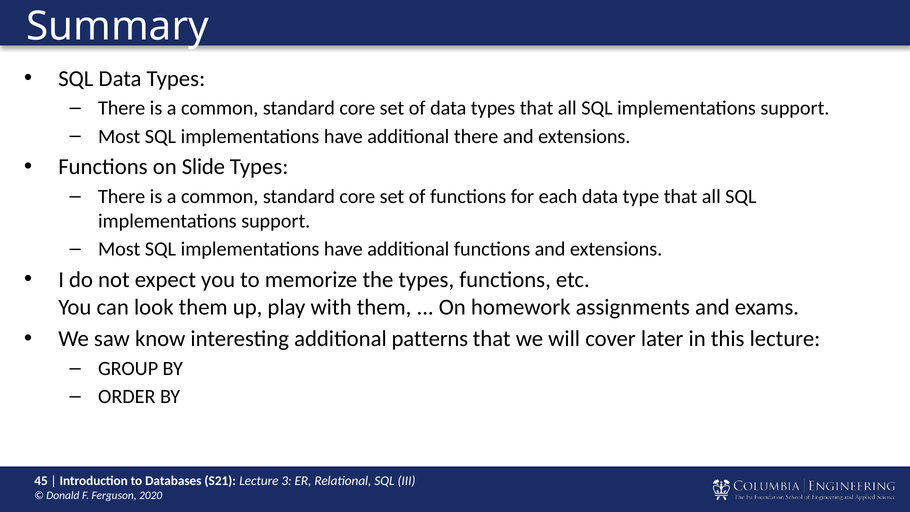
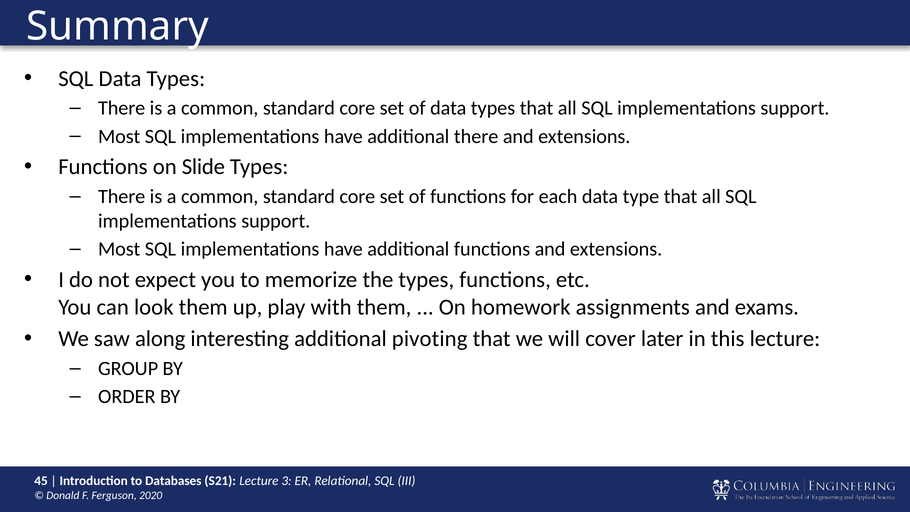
know: know -> along (160, 339)
patterns: patterns -> pivoting (430, 339)
